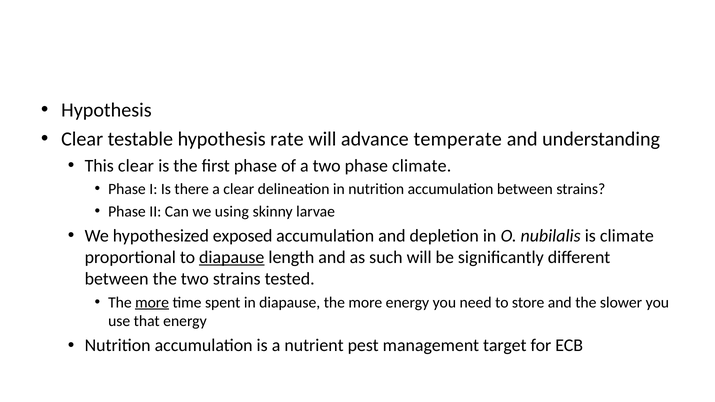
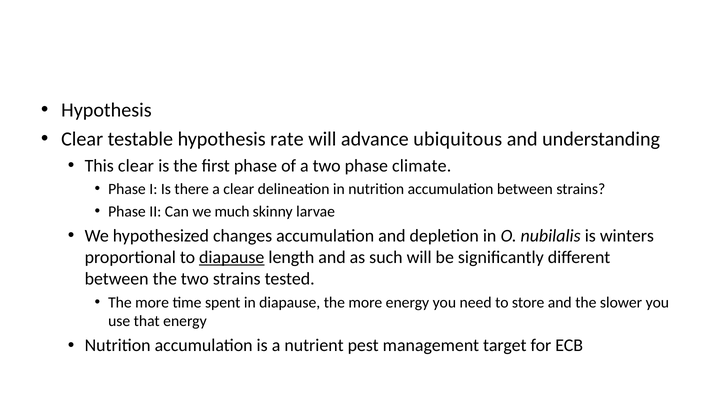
temperate: temperate -> ubiquitous (458, 139)
using: using -> much (232, 212)
exposed: exposed -> changes (243, 236)
is climate: climate -> winters (627, 236)
more underline: present -> none (152, 302)
